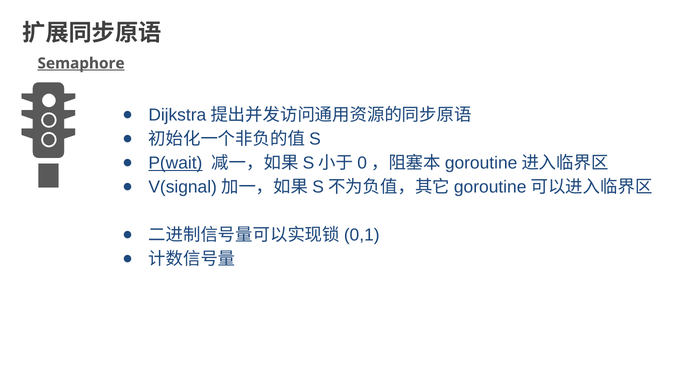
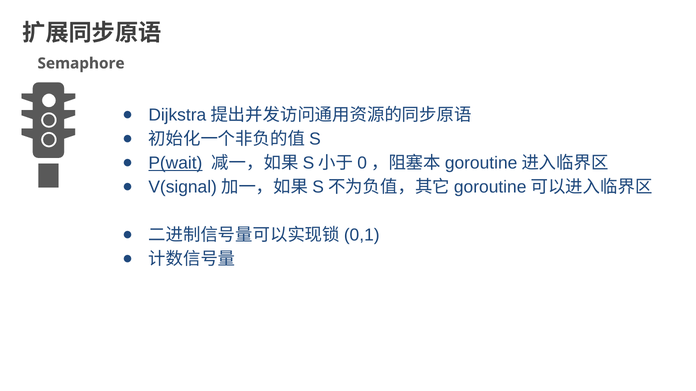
Semaphore underline: present -> none (81, 63)
